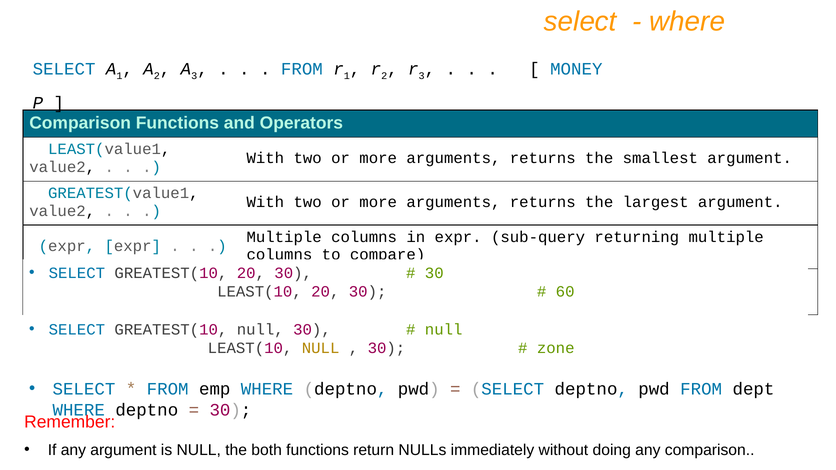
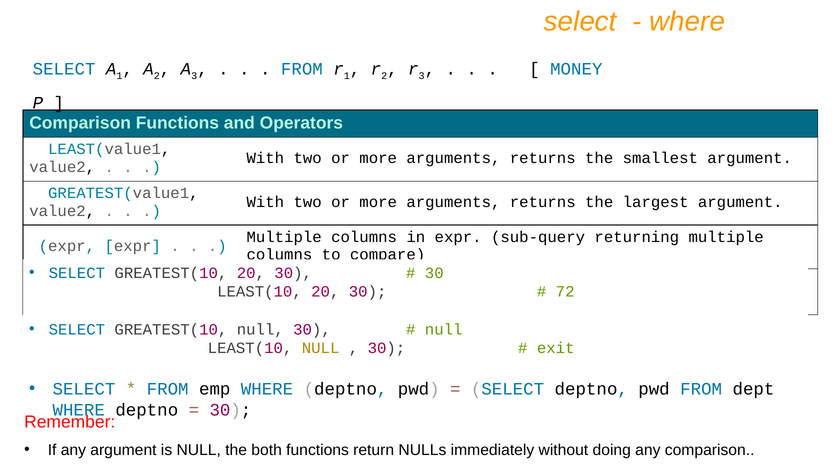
60: 60 -> 72 (565, 292)
zone: zone -> exit (556, 348)
